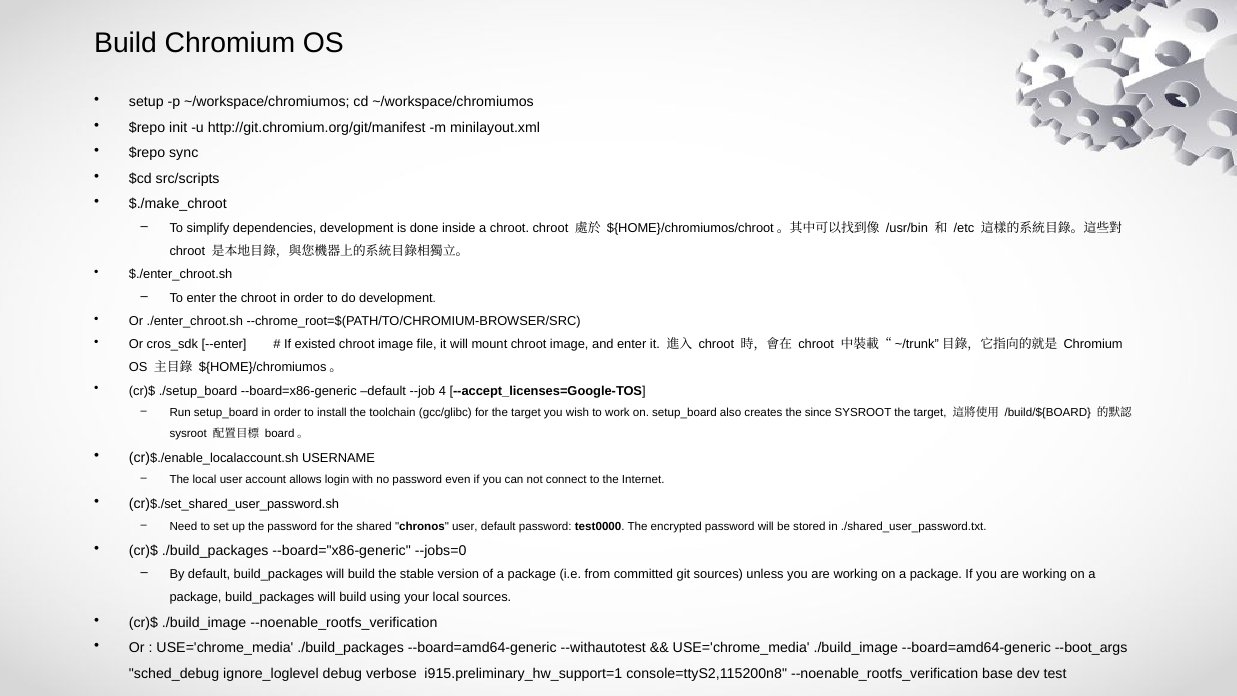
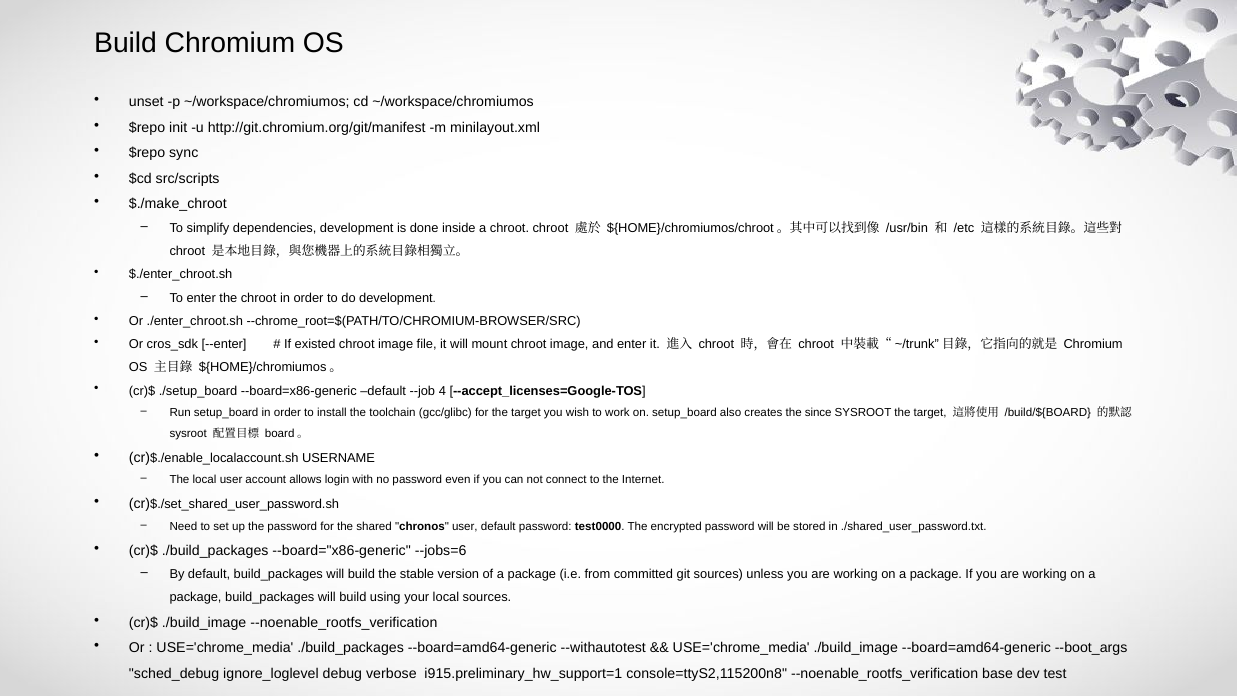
setup: setup -> unset (146, 102)
--jobs=0: --jobs=0 -> --jobs=6 (441, 550)
